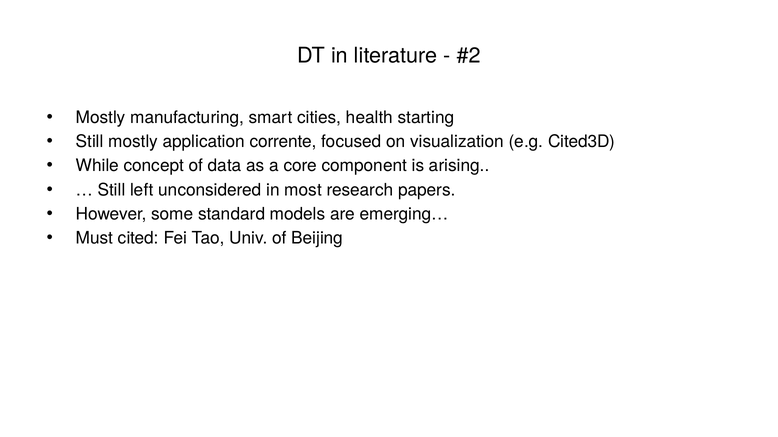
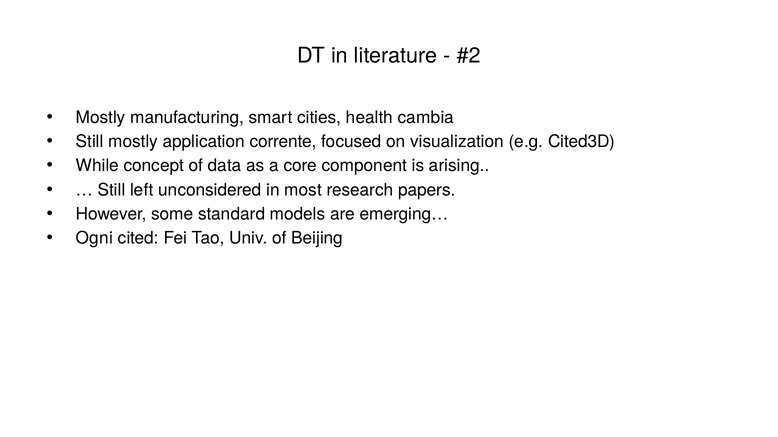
starting: starting -> cambia (426, 118)
Must: Must -> Ogni (94, 239)
